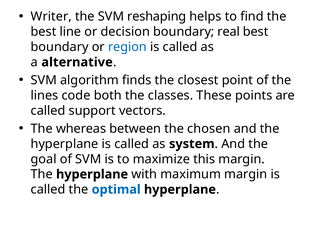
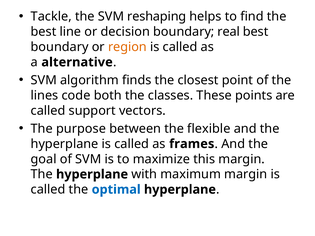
Writer: Writer -> Tackle (51, 17)
region colour: blue -> orange (127, 47)
whereas: whereas -> purpose (81, 129)
chosen: chosen -> flexible (209, 129)
system: system -> frames (192, 144)
